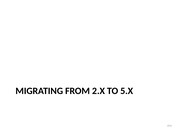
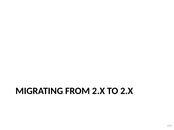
TO 5.X: 5.X -> 2.X (127, 91)
